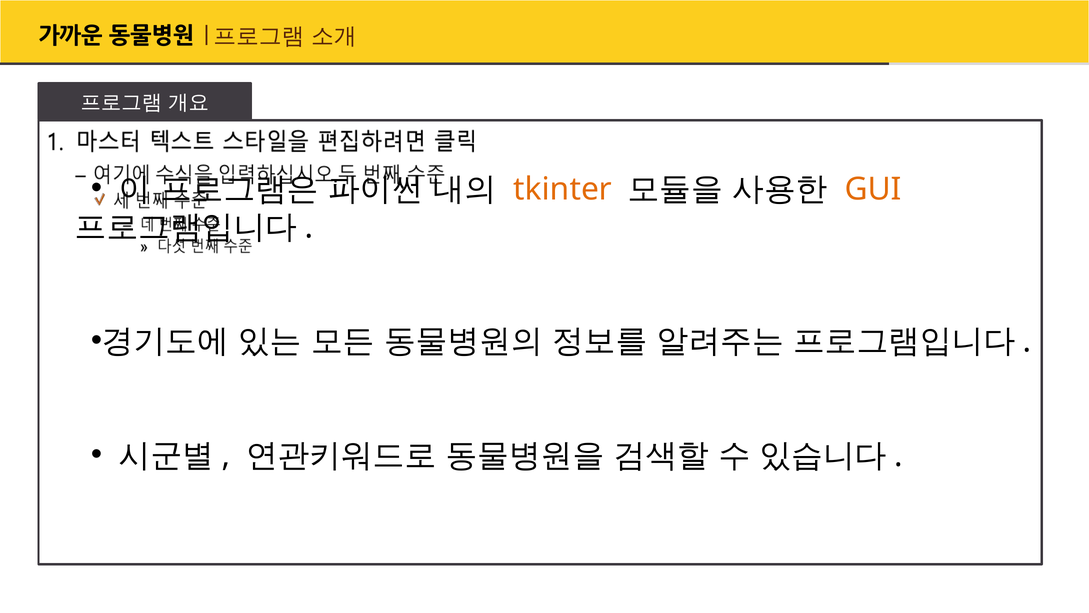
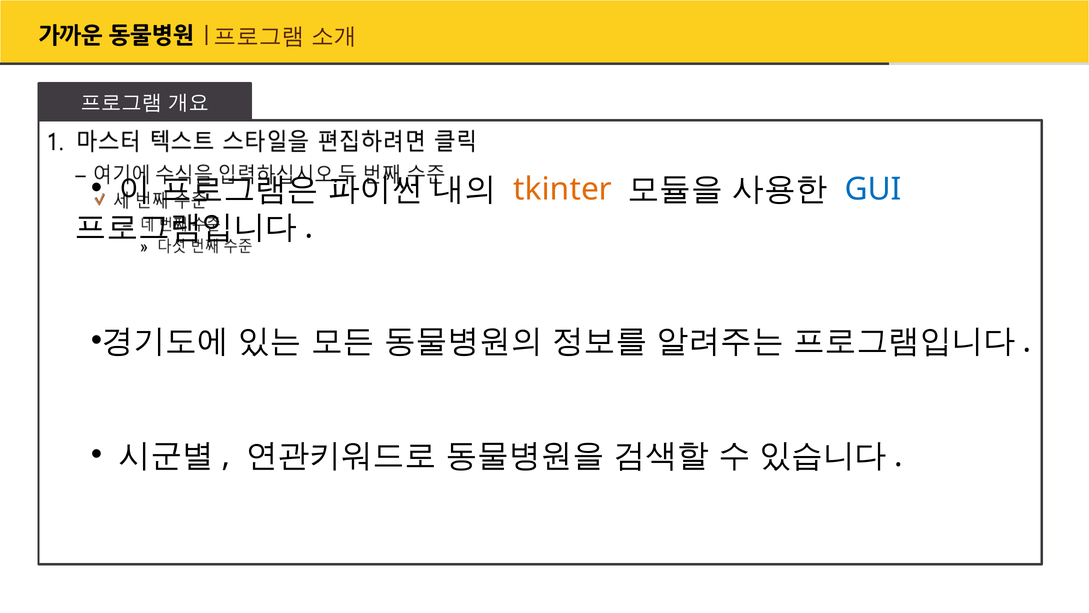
GUI colour: orange -> blue (873, 189)
